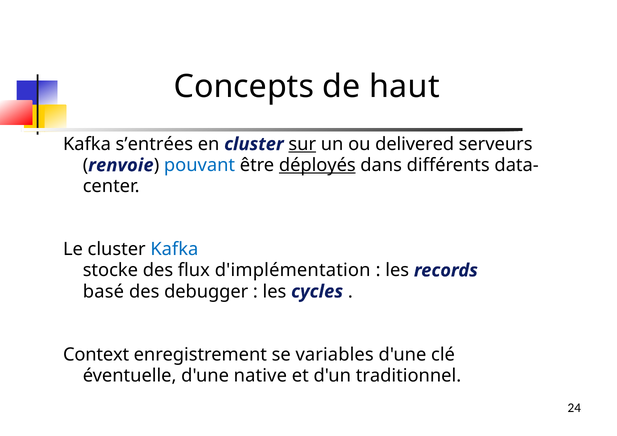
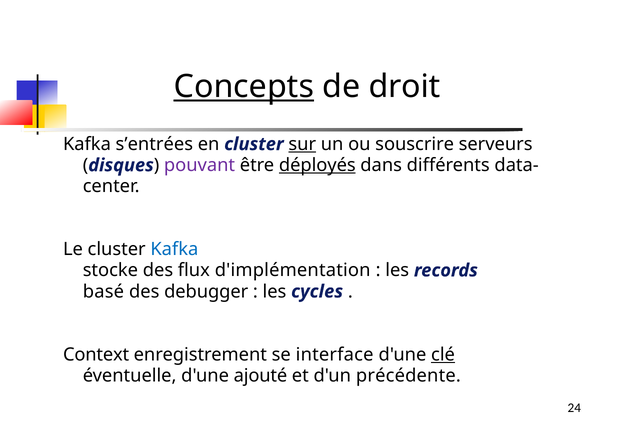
Concepts underline: none -> present (244, 87)
haut: haut -> droit (405, 87)
delivered: delivered -> souscrire (415, 144)
renvoie: renvoie -> disques (121, 165)
pouvant colour: blue -> purple (200, 165)
variables: variables -> interface (335, 355)
clé underline: none -> present (443, 355)
native: native -> ajouté (261, 376)
traditionnel: traditionnel -> précédente (408, 376)
